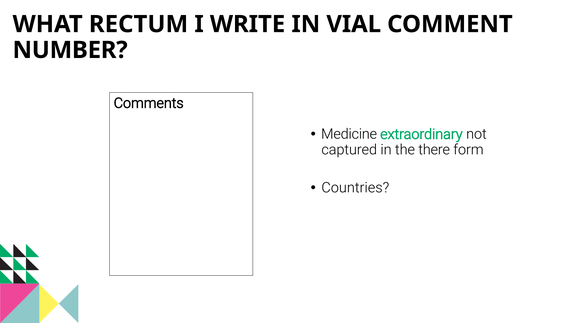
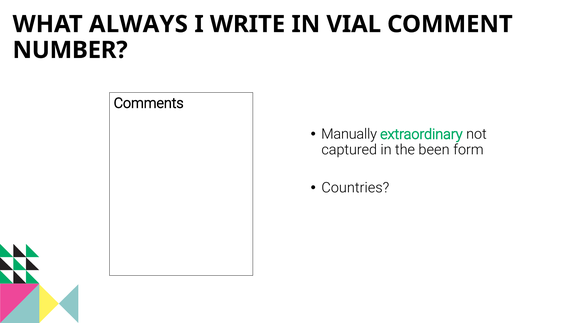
RECTUM: RECTUM -> ALWAYS (138, 24)
Medicine: Medicine -> Manually (349, 134)
there: there -> been (434, 150)
